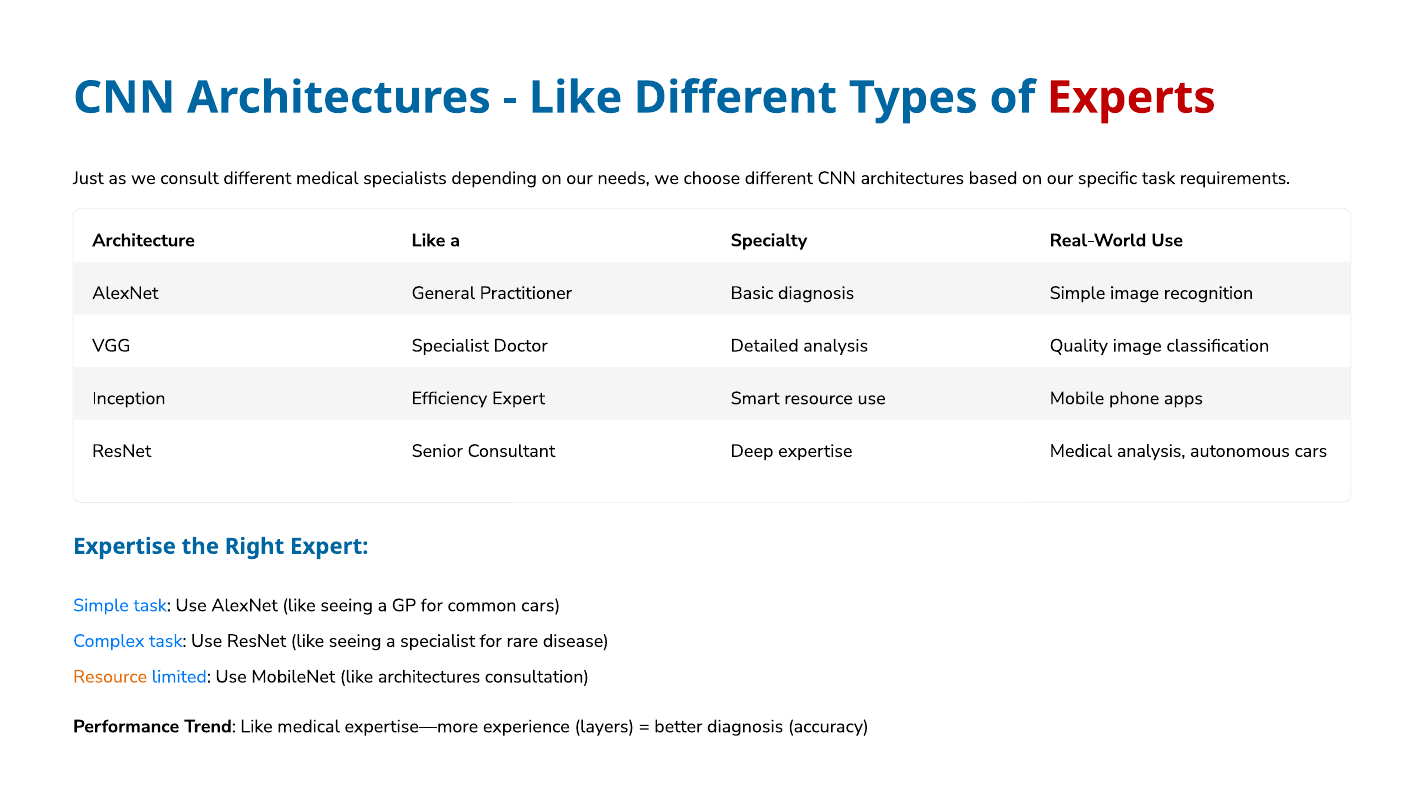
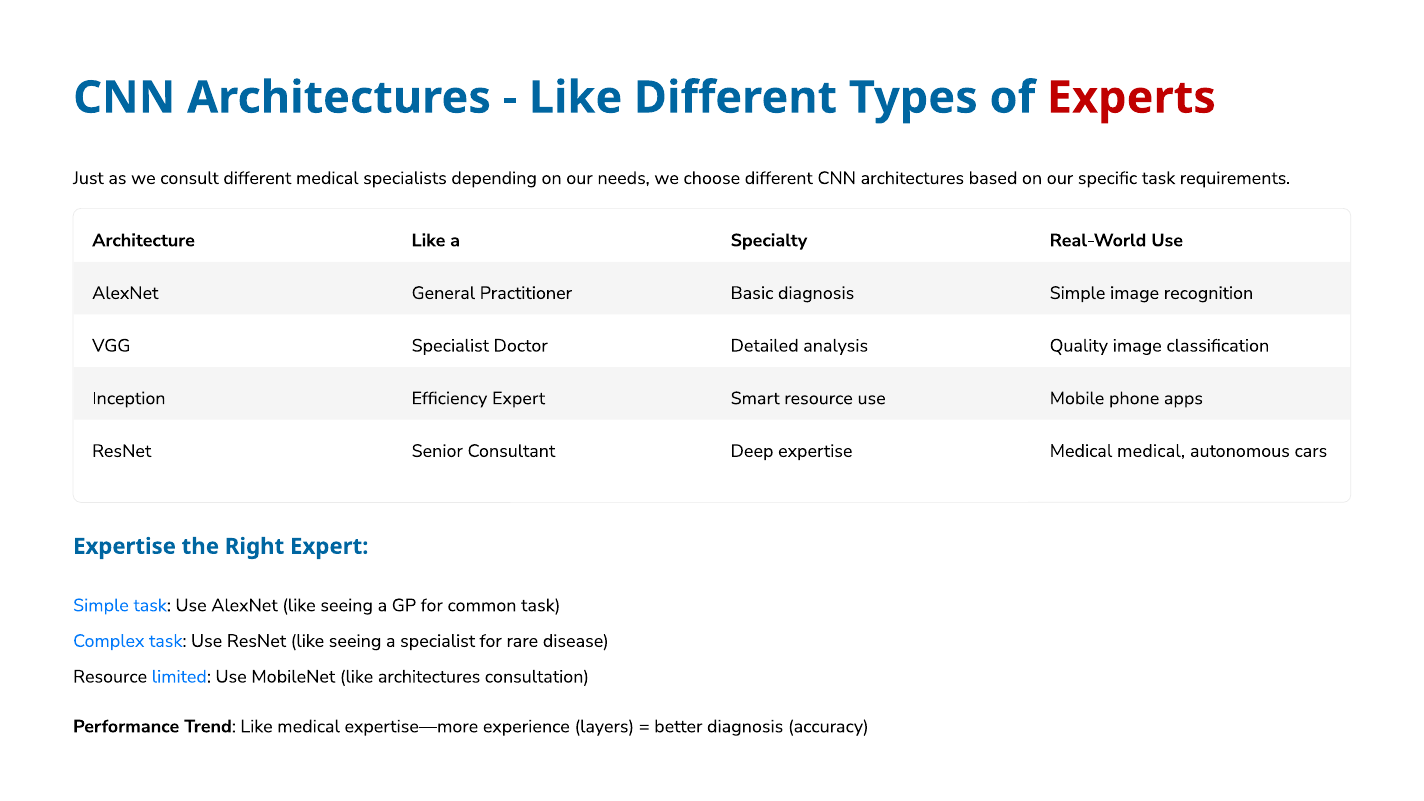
Medical analysis: analysis -> medical (1151, 451)
common cars: cars -> task (541, 605)
Resource colour: orange -> black (110, 677)
